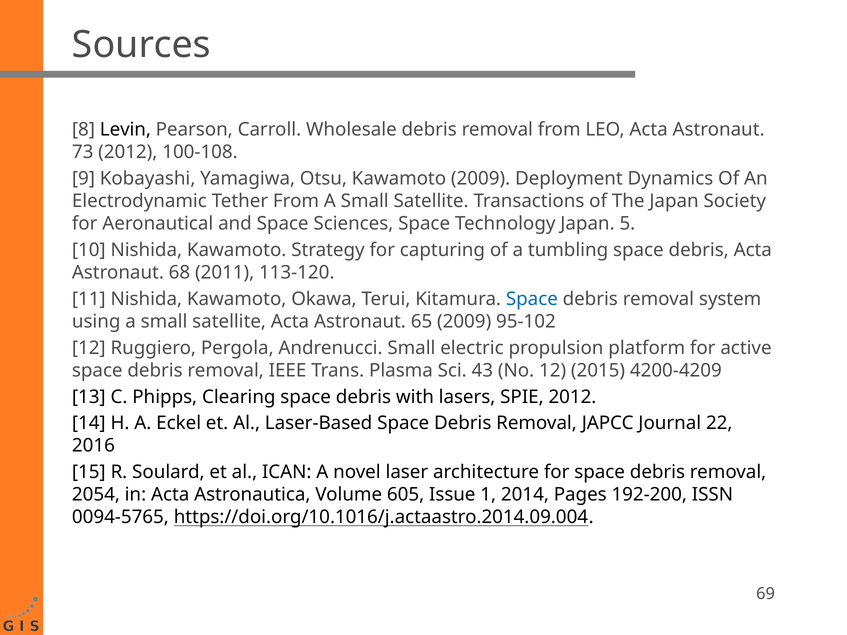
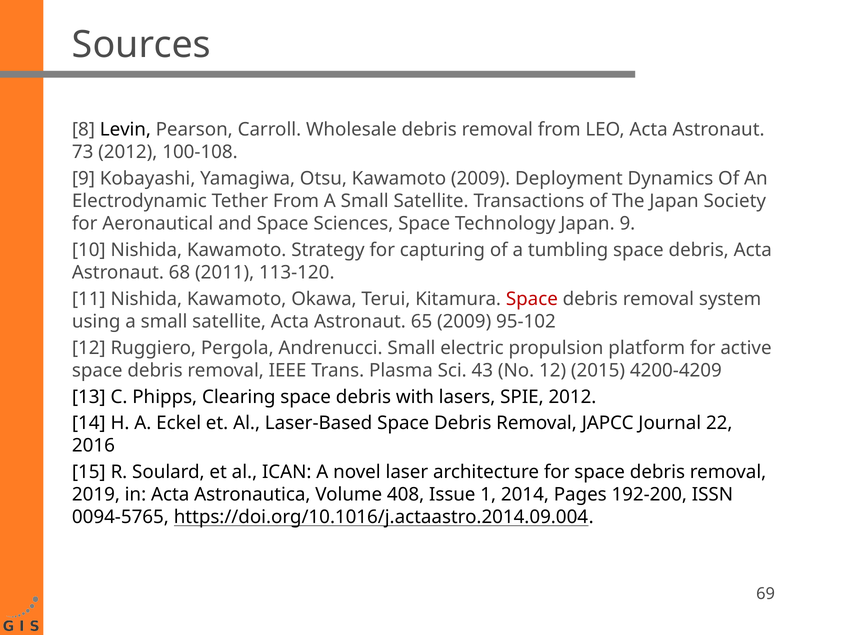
Japan 5: 5 -> 9 (627, 224)
Space colour: blue -> red (532, 299)
2054: 2054 -> 2019 (96, 495)
605: 605 -> 408 (406, 495)
